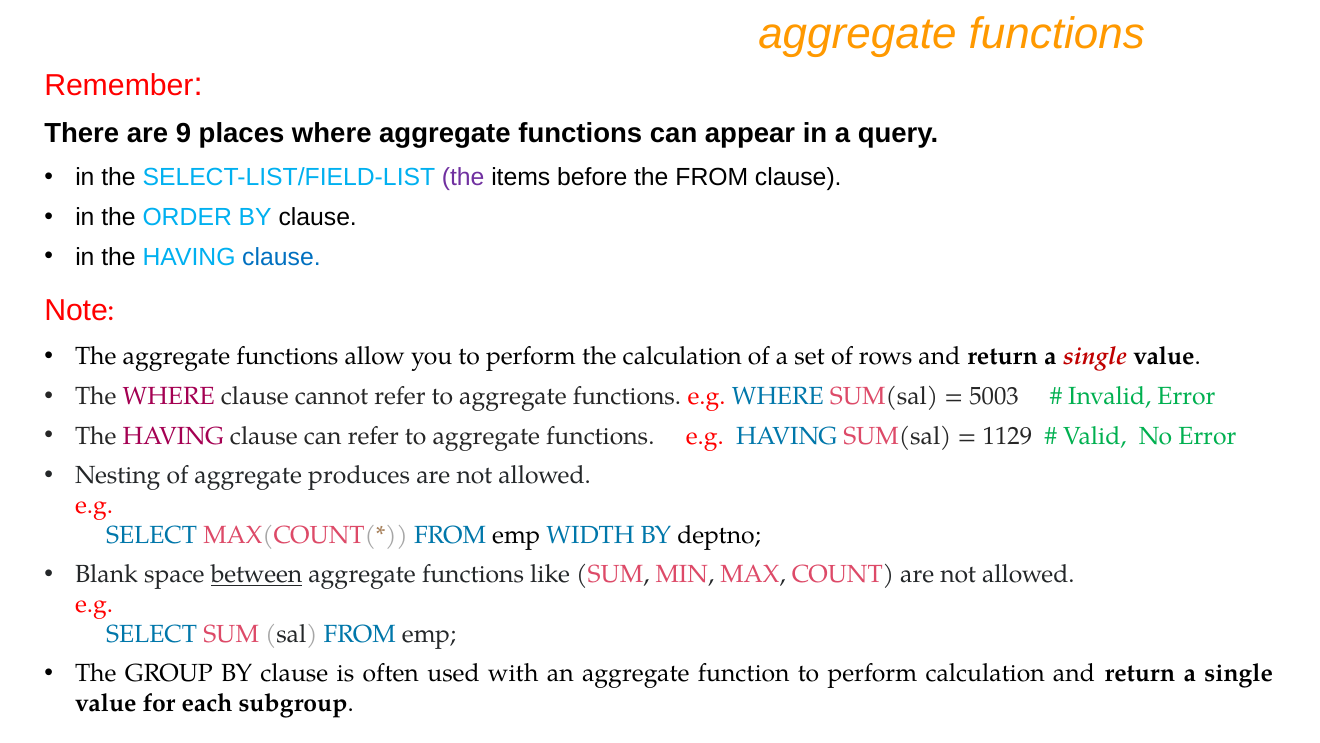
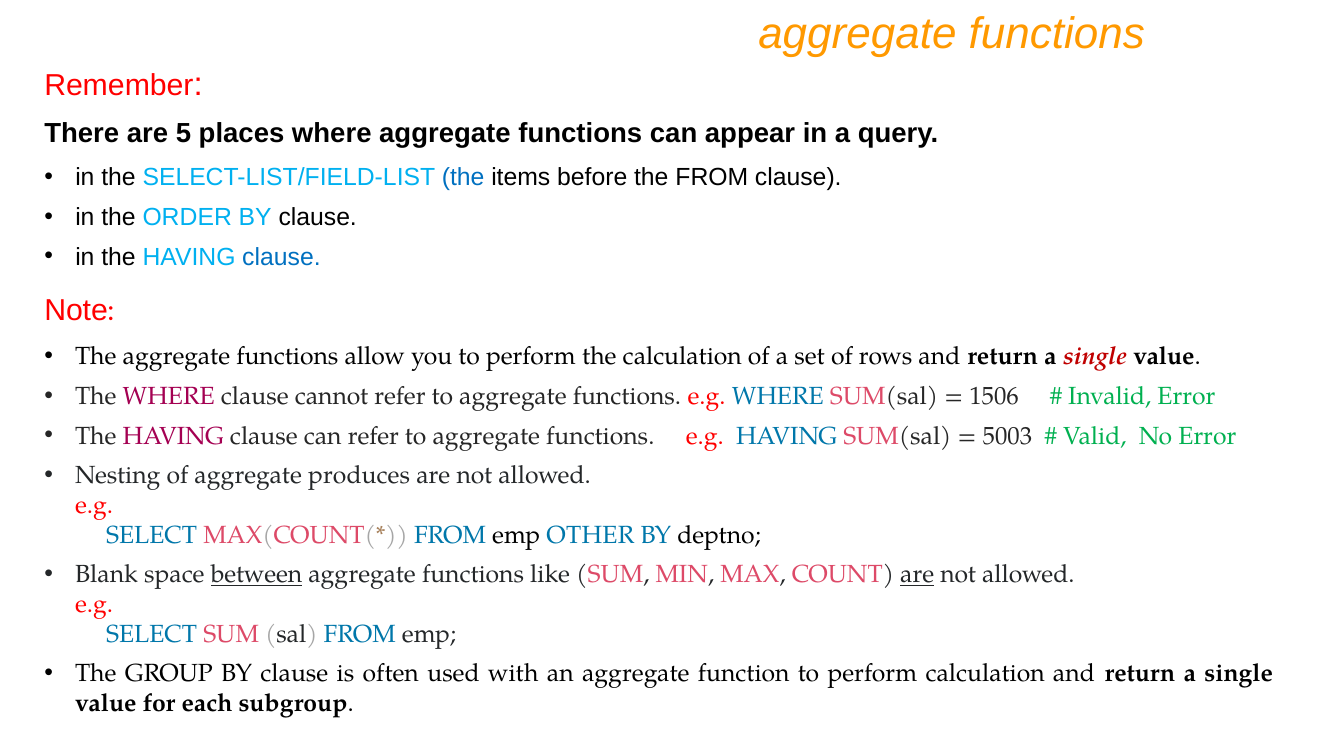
9: 9 -> 5 (183, 133)
the colour: purple -> blue (463, 178)
5003: 5003 -> 1506 (994, 396)
1129: 1129 -> 5003 (1007, 436)
WIDTH: WIDTH -> OTHER (590, 535)
are underline: none -> present (917, 574)
